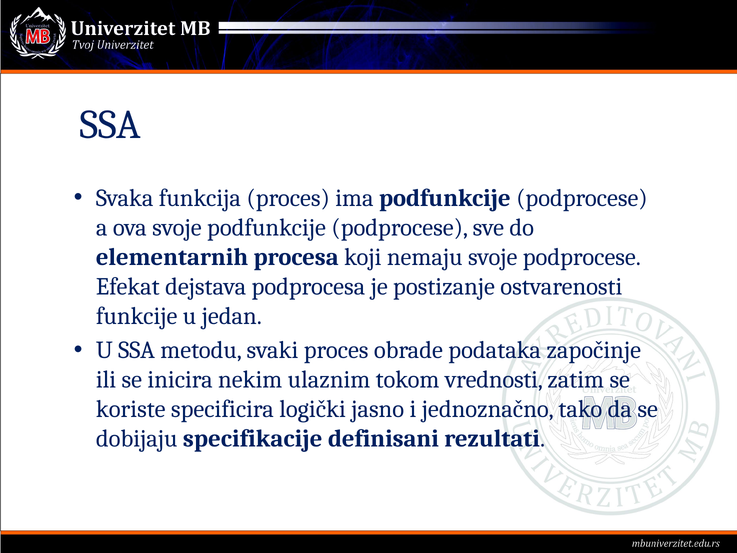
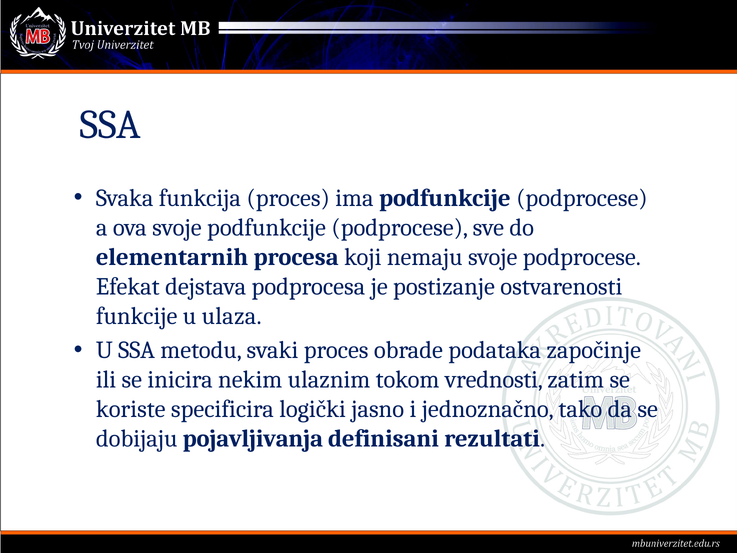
jedan: jedan -> ulaza (232, 316)
specifikacije: specifikacije -> pojavljivanja (253, 439)
